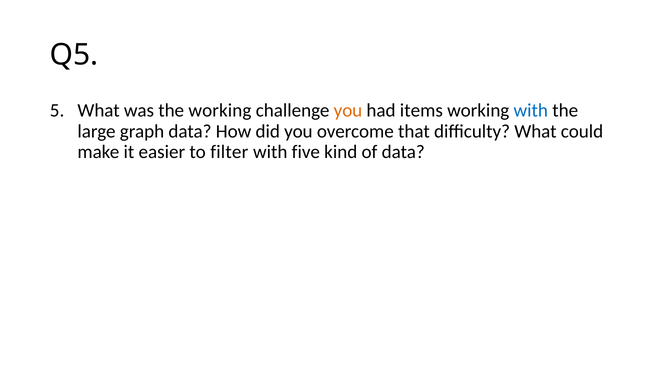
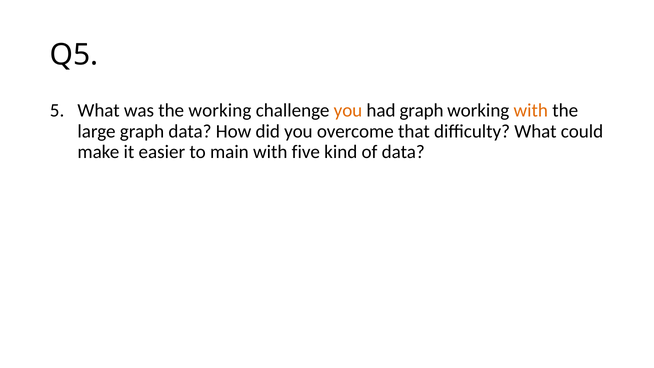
had items: items -> graph (422, 111)
with colour: blue -> orange (531, 111)
filter: filter -> main (229, 152)
